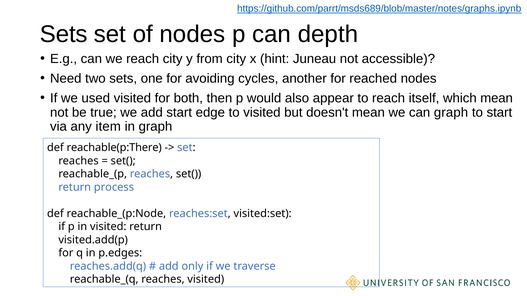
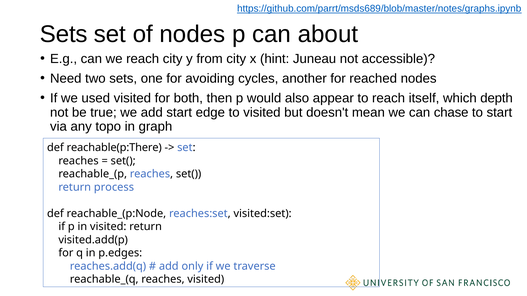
depth: depth -> about (328, 34)
which mean: mean -> depth (497, 98)
can graph: graph -> chase (451, 113)
item: item -> topo (108, 127)
